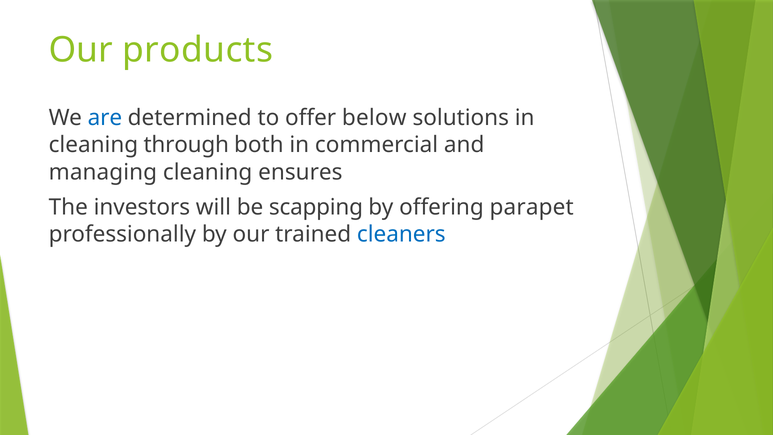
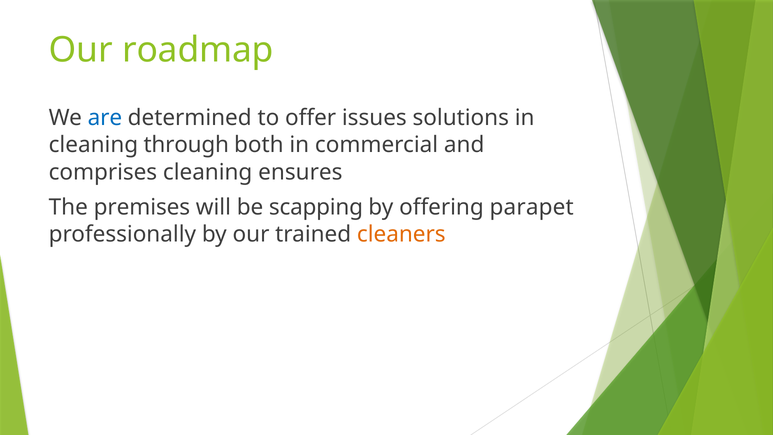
products: products -> roadmap (198, 50)
below: below -> issues (374, 118)
managing: managing -> comprises (103, 172)
investors: investors -> premises (142, 207)
cleaners colour: blue -> orange (401, 234)
